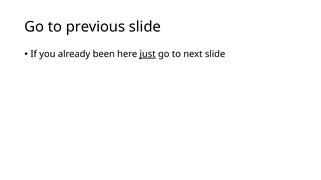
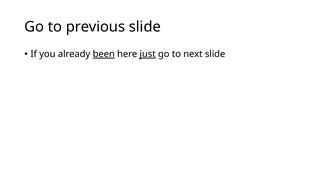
been underline: none -> present (104, 54)
